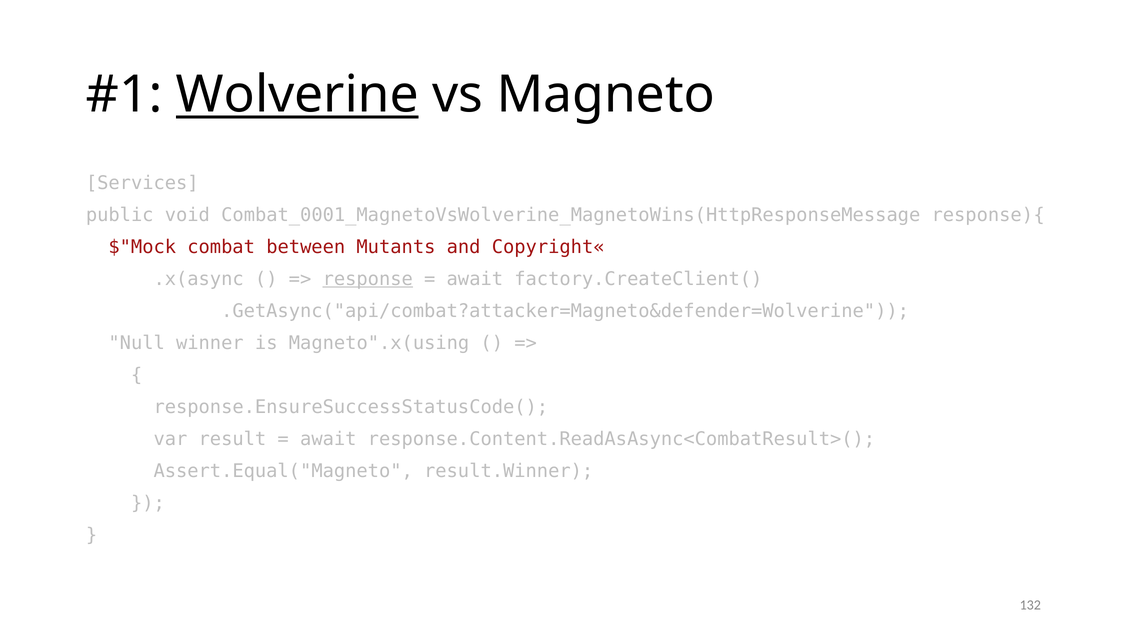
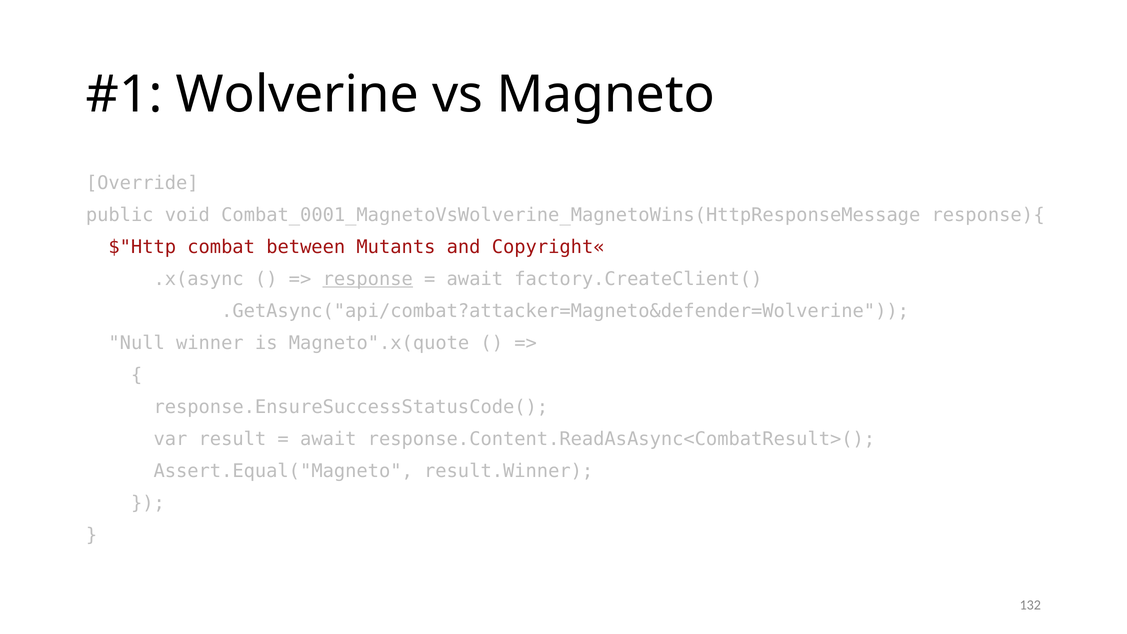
Wolverine underline: present -> none (297, 95)
Services: Services -> Override (142, 183)
$"Mock: $"Mock -> $"Http (142, 247)
Magneto".x(using: Magneto".x(using -> Magneto".x(quote (379, 343)
